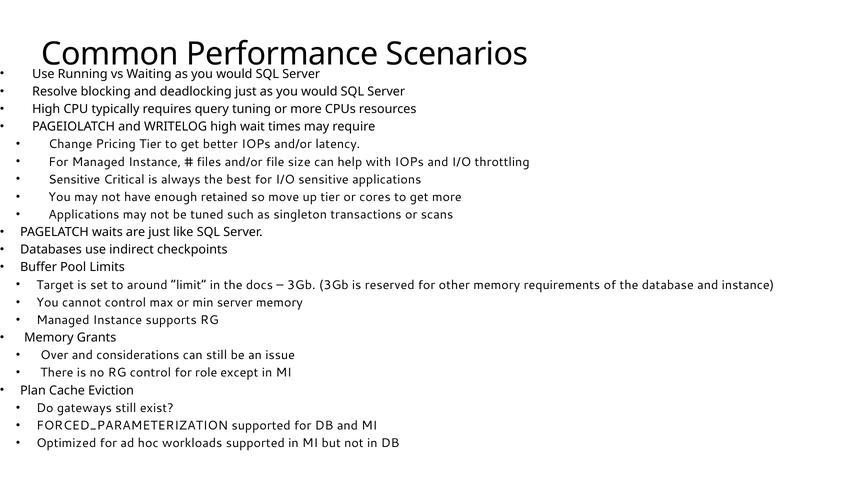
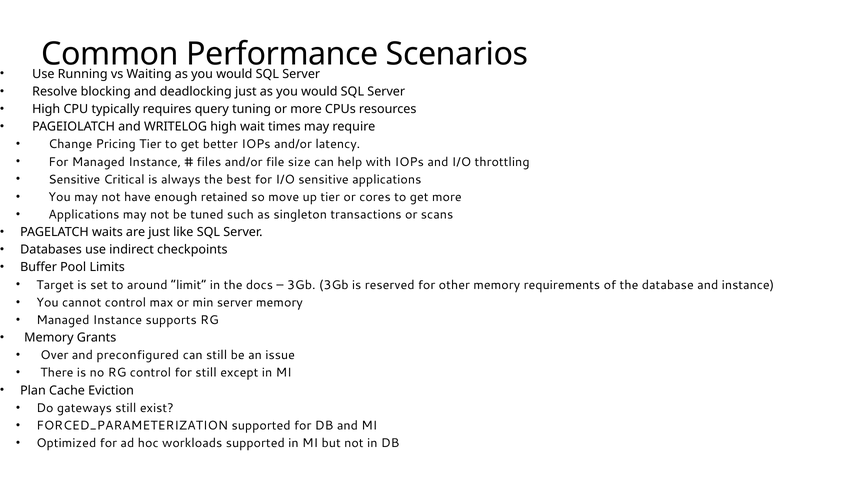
considerations: considerations -> preconfigured (138, 355)
for role: role -> still (206, 373)
